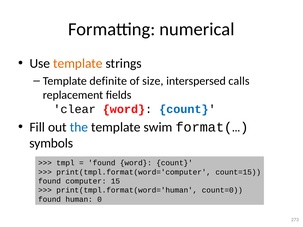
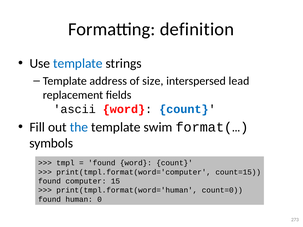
numerical: numerical -> definition (197, 29)
template colour: orange -> blue (78, 64)
definite: definite -> address (108, 81)
calls: calls -> lead (239, 81)
clear: clear -> ascii (75, 109)
